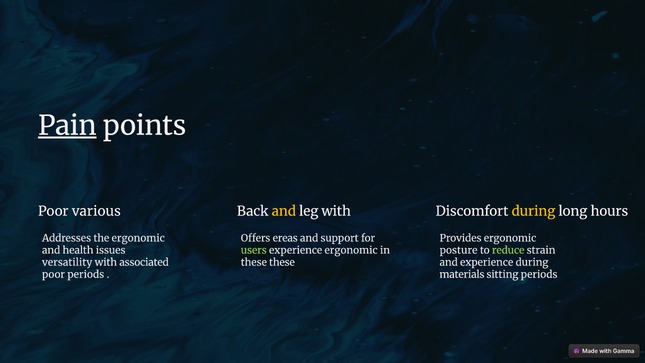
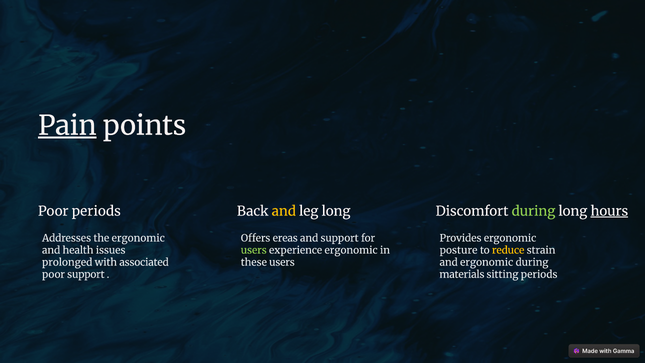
Poor various: various -> periods (96, 211)
leg with: with -> long (336, 211)
during colour: yellow -> light green (534, 211)
hours underline: none -> present (609, 211)
reduce colour: light green -> yellow (508, 250)
versatility: versatility -> prolonged (67, 262)
these these: these -> users (282, 262)
and experience: experience -> ergonomic (487, 262)
poor periods: periods -> support (86, 274)
